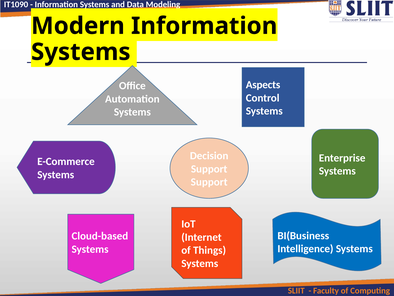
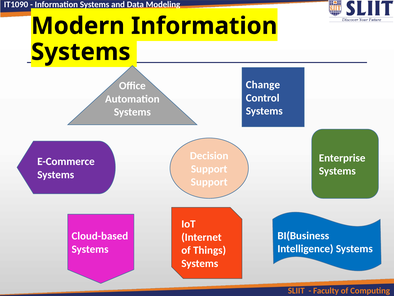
Aspects: Aspects -> Change (263, 85)
